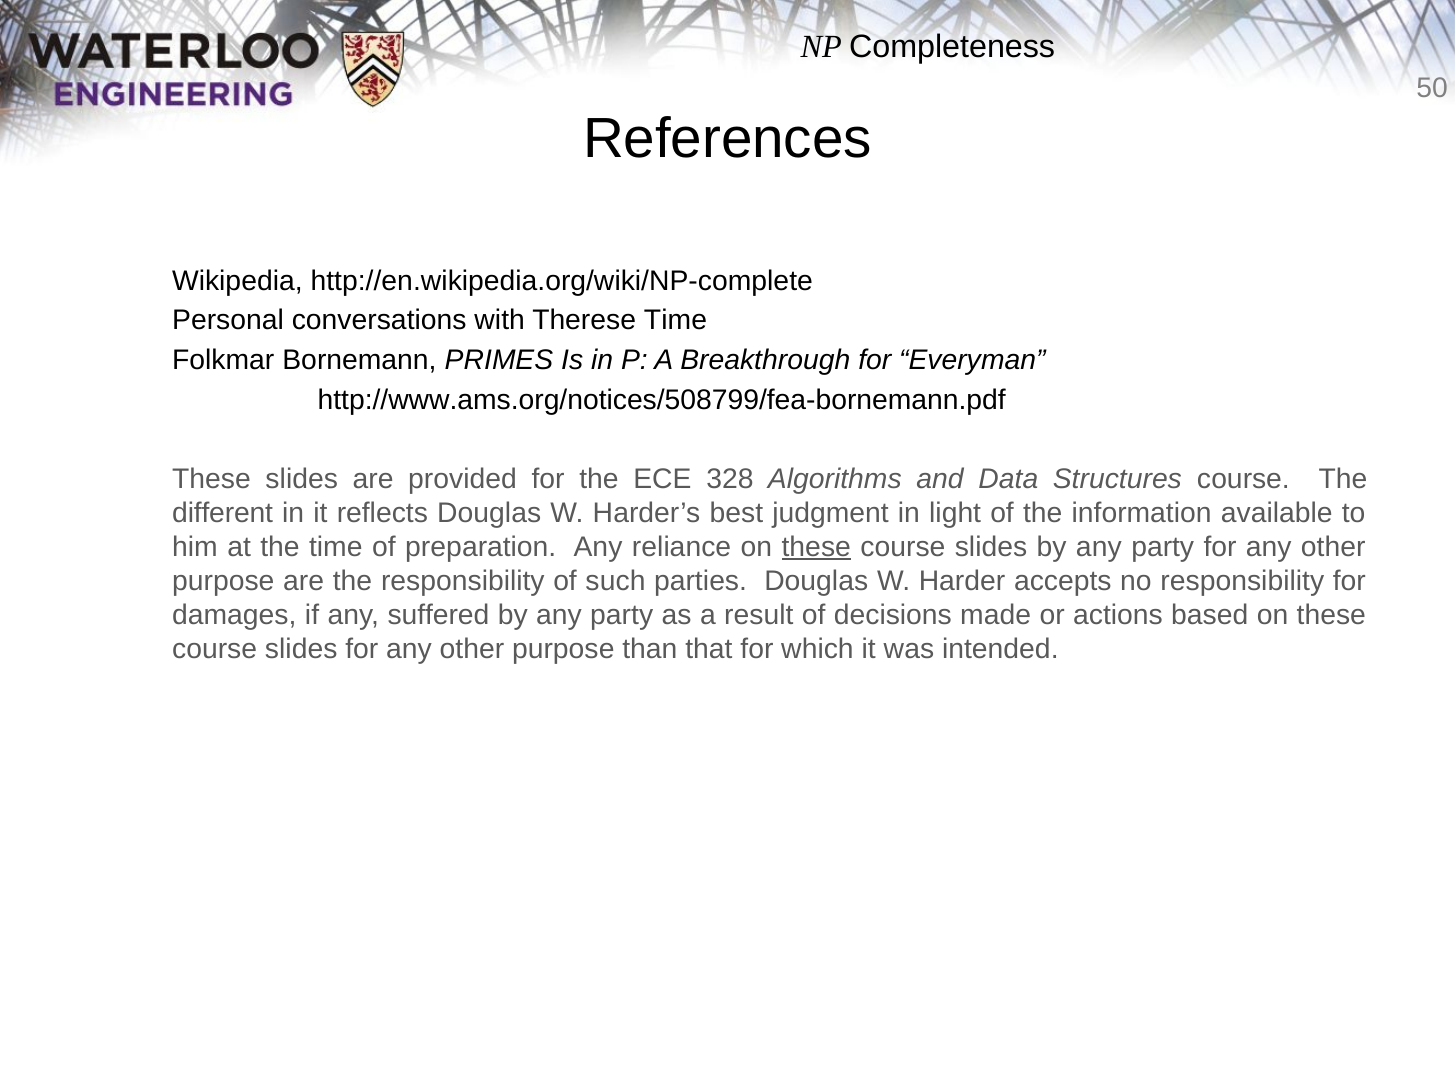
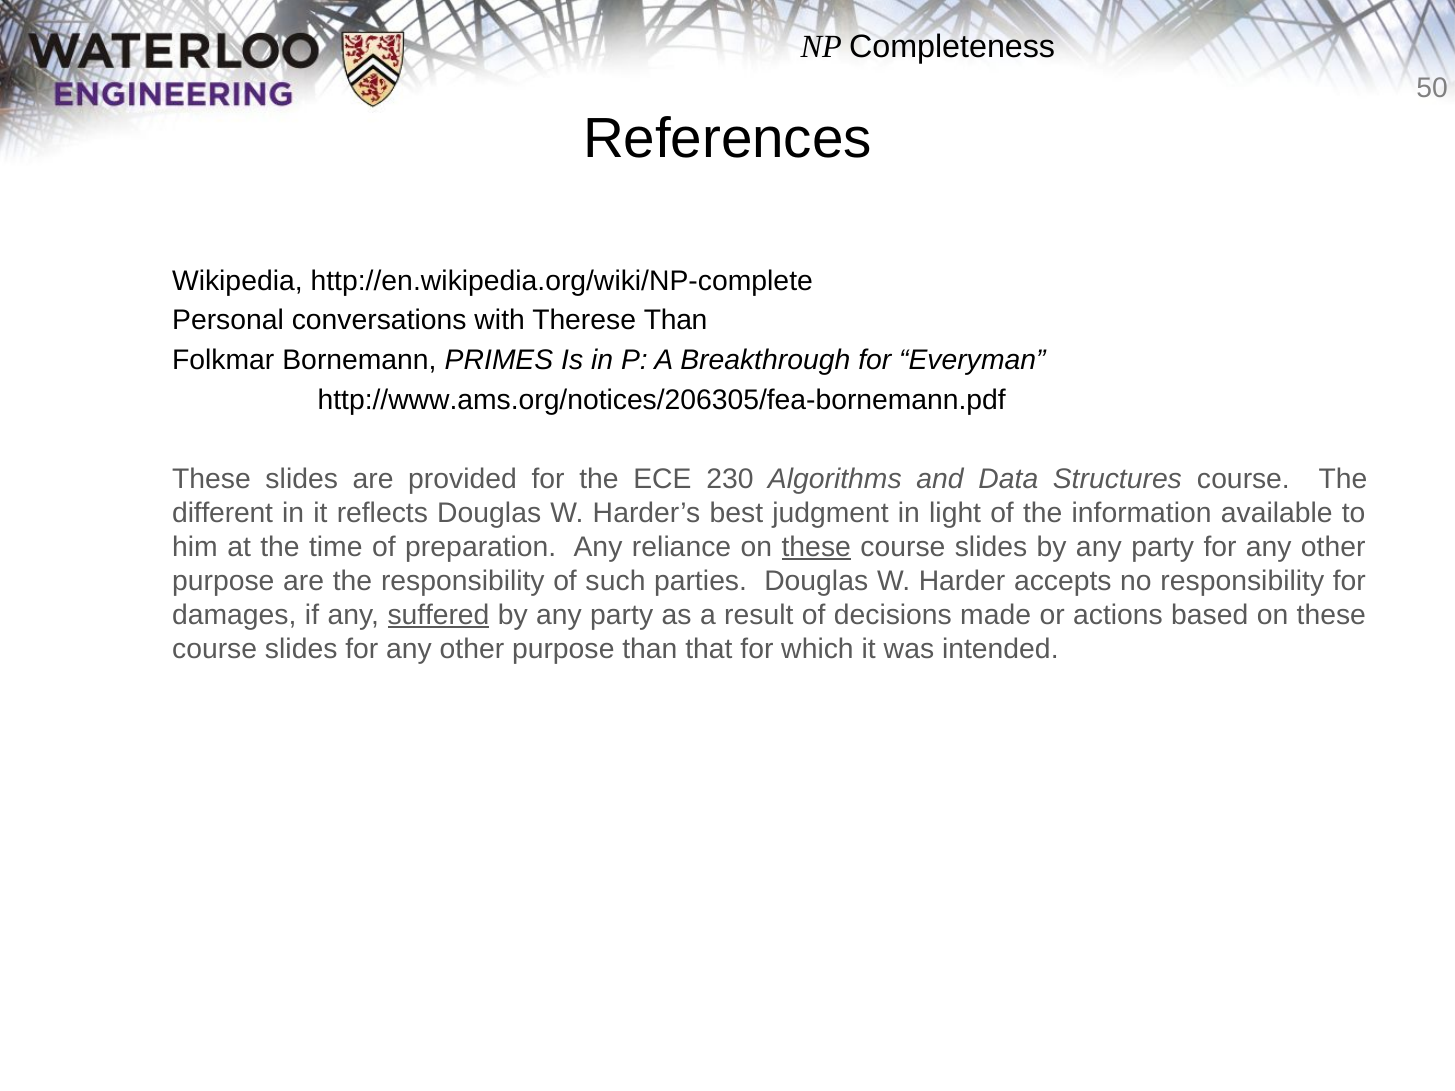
Therese Time: Time -> Than (676, 321)
http://www.ams.org/notices/508799/fea-bornemann.pdf: http://www.ams.org/notices/508799/fea-bornemann.pdf -> http://www.ams.org/notices/206305/fea-bornemann.pdf (662, 400)
328: 328 -> 230 (730, 479)
suffered underline: none -> present (438, 615)
